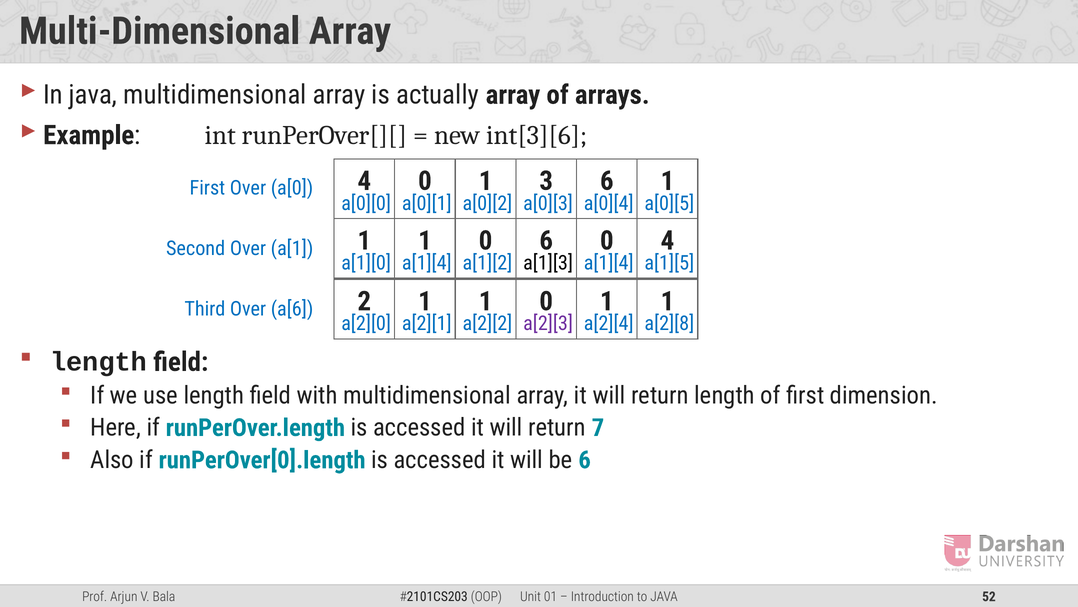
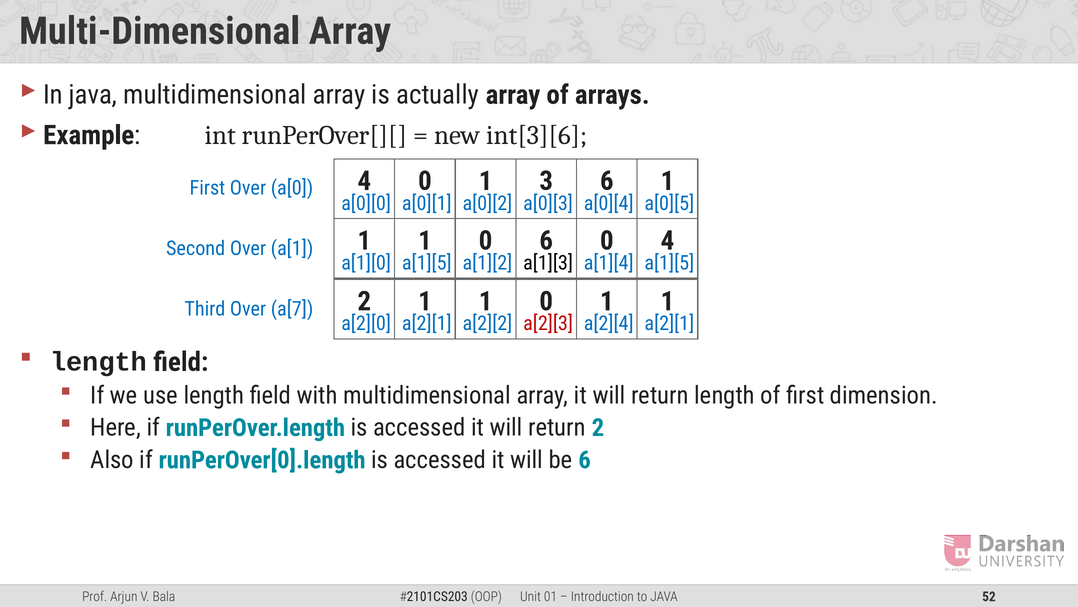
a[1][4: a[1][4 -> a[1][5 (427, 263)
a[6: a[6 -> a[7 (292, 309)
a[2][3 colour: purple -> red (548, 323)
a[2][8: a[2][8 -> a[2][1 (669, 323)
return 7: 7 -> 2 (598, 427)
